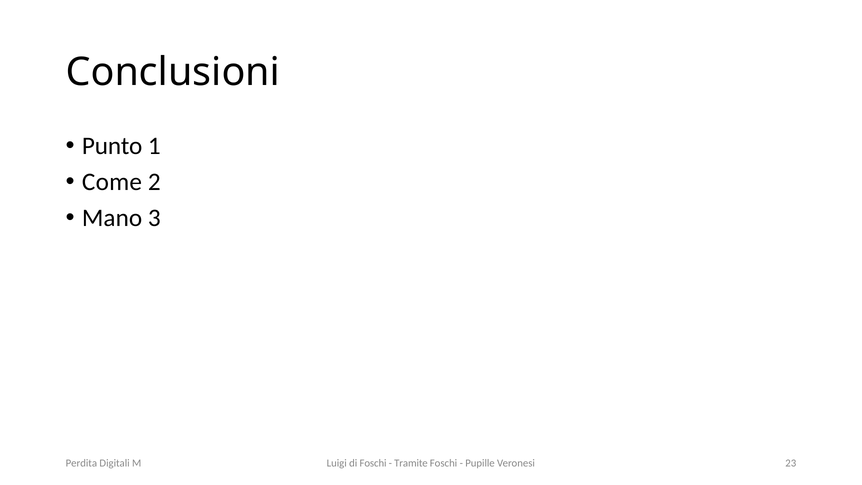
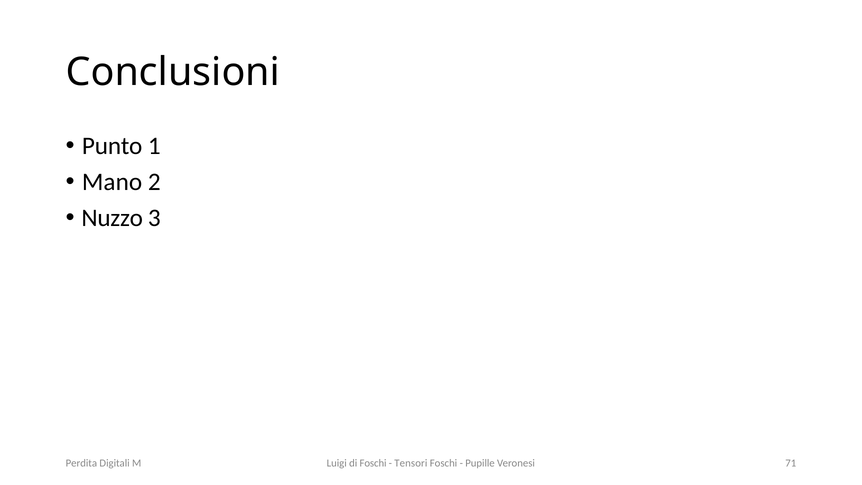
Come: Come -> Mano (112, 182)
Mano: Mano -> Nuzzo (112, 218)
Tramite: Tramite -> Tensori (411, 463)
23: 23 -> 71 (791, 463)
